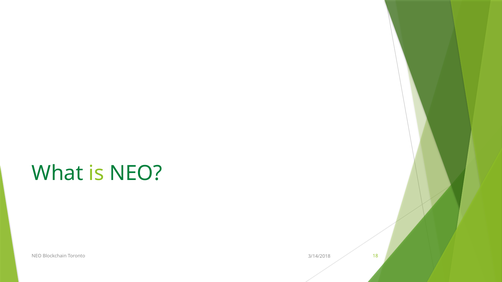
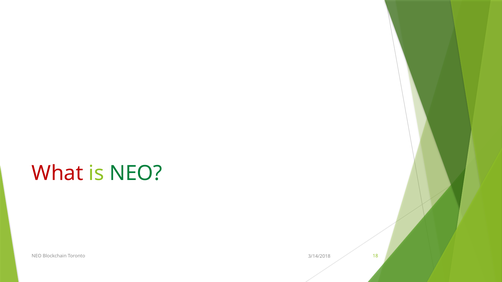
What colour: green -> red (57, 173)
